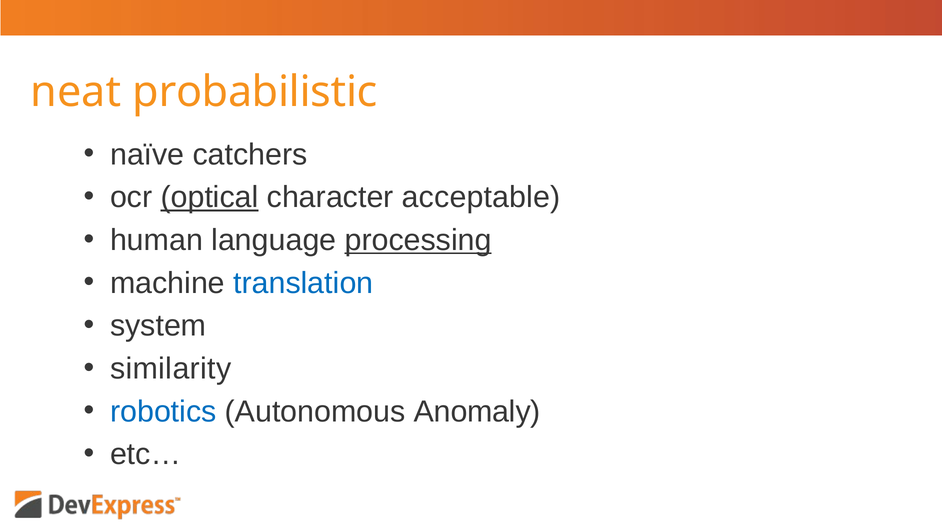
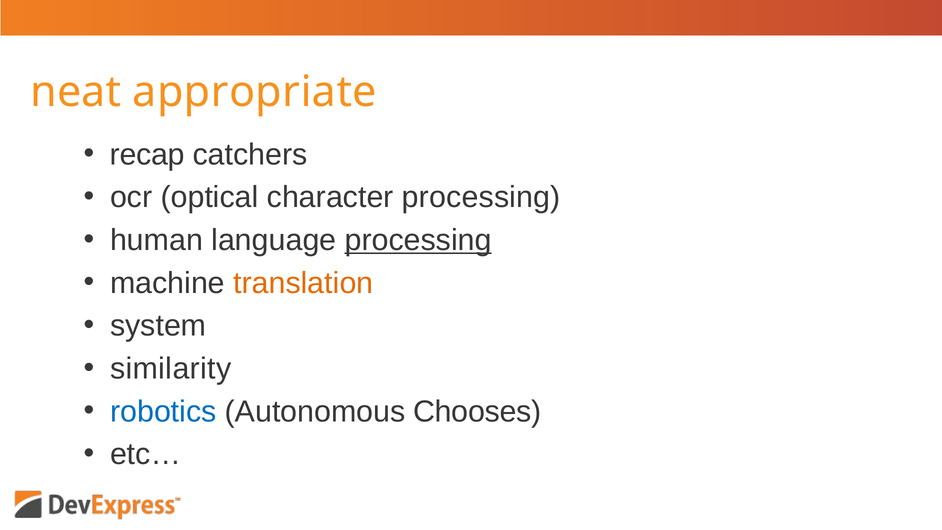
probabilistic: probabilistic -> appropriate (255, 92)
naïve: naïve -> recap (147, 155)
optical underline: present -> none (210, 197)
character acceptable: acceptable -> processing (481, 197)
translation colour: blue -> orange (303, 283)
Anomaly: Anomaly -> Chooses (477, 411)
